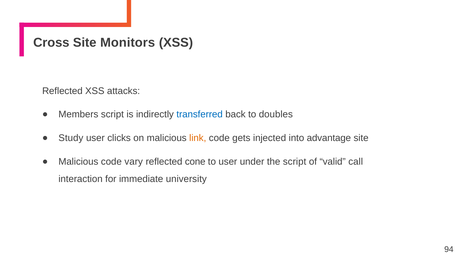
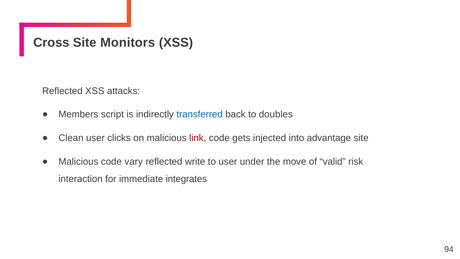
Study: Study -> Clean (71, 138)
link colour: orange -> red (198, 138)
cone: cone -> write (195, 162)
the script: script -> move (295, 162)
call: call -> risk (356, 162)
university: university -> integrates (186, 179)
